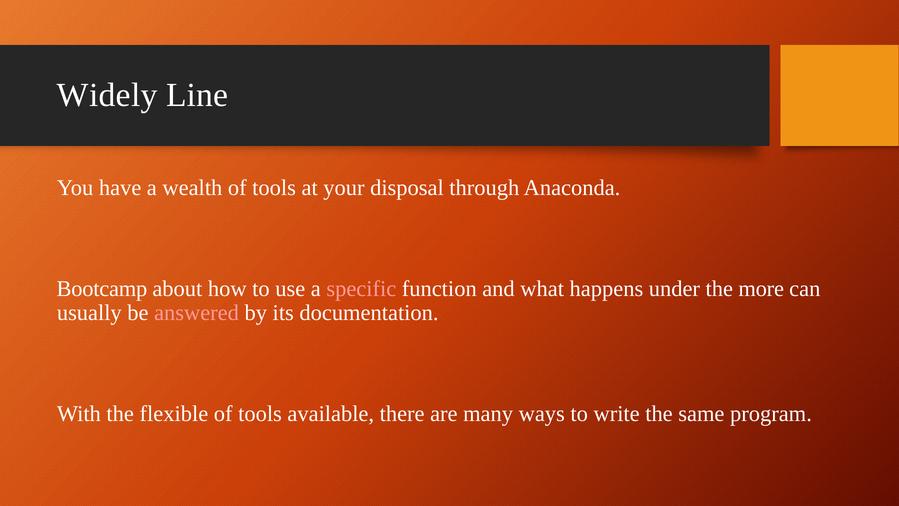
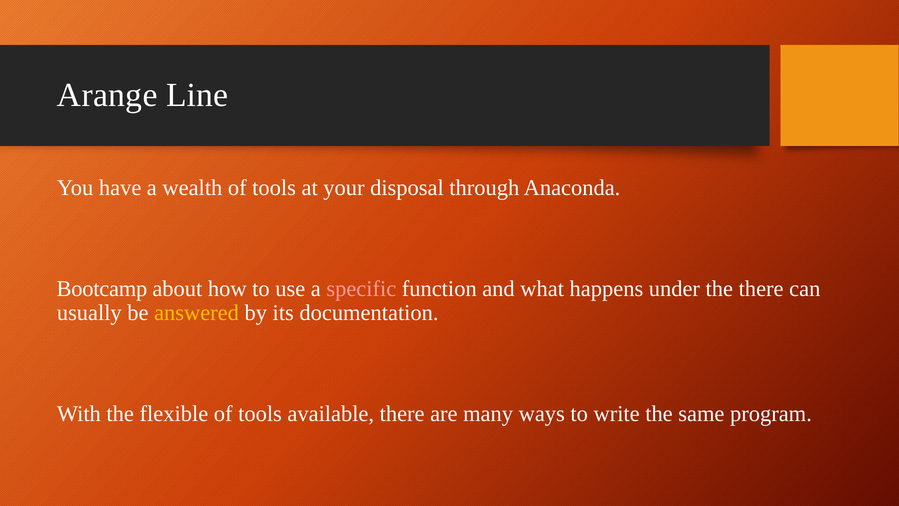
Widely: Widely -> Arange (107, 95)
the more: more -> there (761, 289)
answered colour: pink -> yellow (197, 313)
